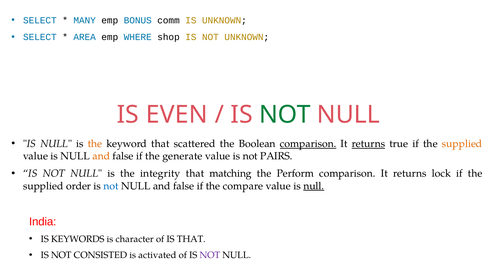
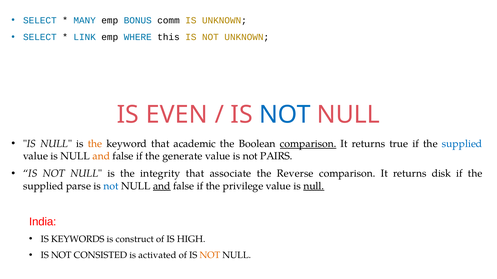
AREA: AREA -> LINK (85, 37)
shop: shop -> this (168, 37)
NOT colour: green -> blue (285, 115)
scattered: scattered -> academic (195, 144)
returns underline: present -> none (368, 144)
supplied colour: orange -> blue (462, 144)
matching: matching -> associate (230, 174)
Perform: Perform -> Reverse (295, 174)
lock: lock -> disk (441, 174)
order: order -> parse (79, 186)
and underline: none -> present (162, 186)
compare: compare -> privilege (243, 186)
character: character -> construct (135, 240)
IS THAT: THAT -> HIGH (191, 240)
NOT colour: purple -> orange (210, 256)
